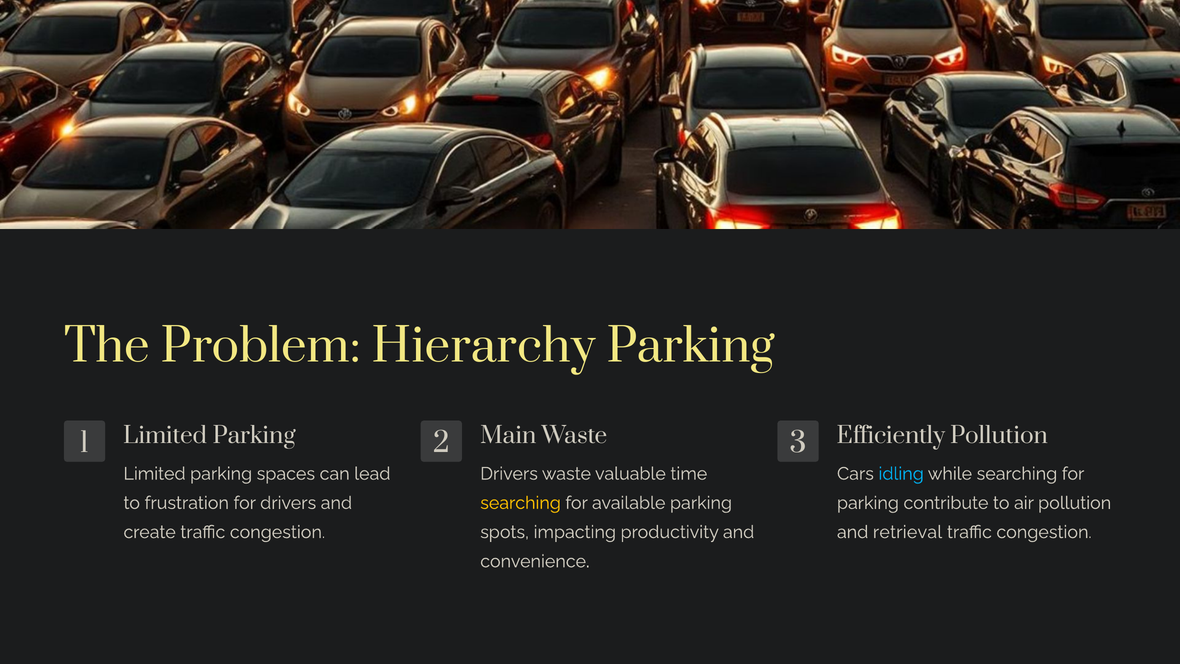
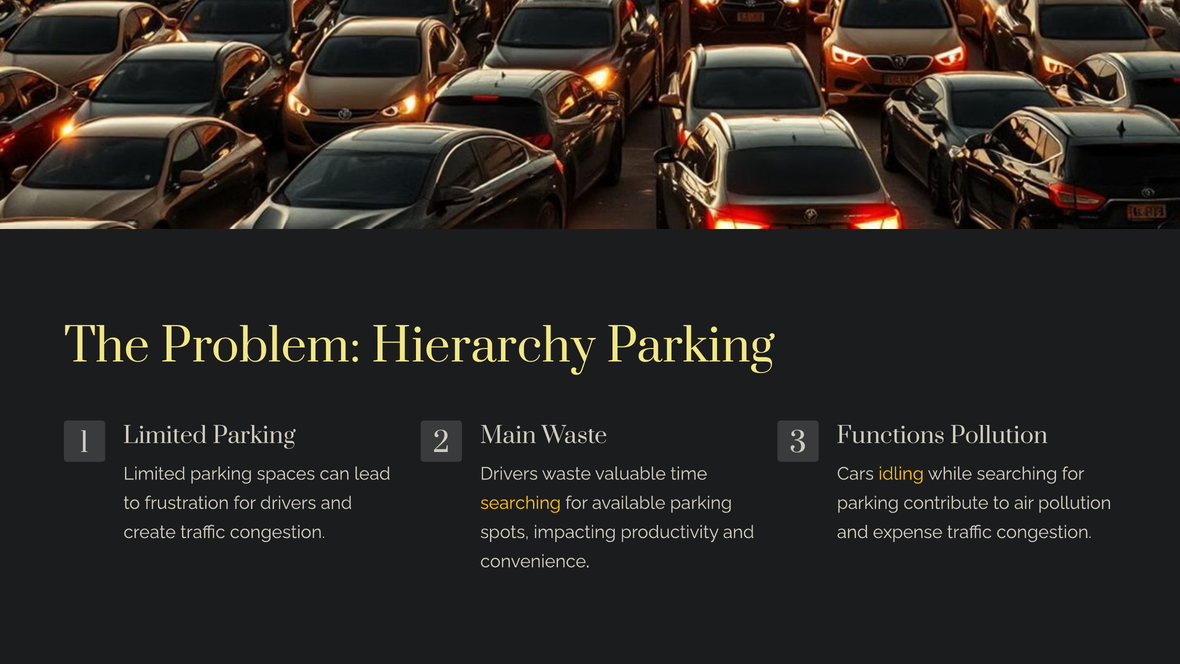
Efficiently: Efficiently -> Functions (891, 435)
idling colour: light blue -> yellow (901, 474)
retrieval: retrieval -> expense (908, 532)
